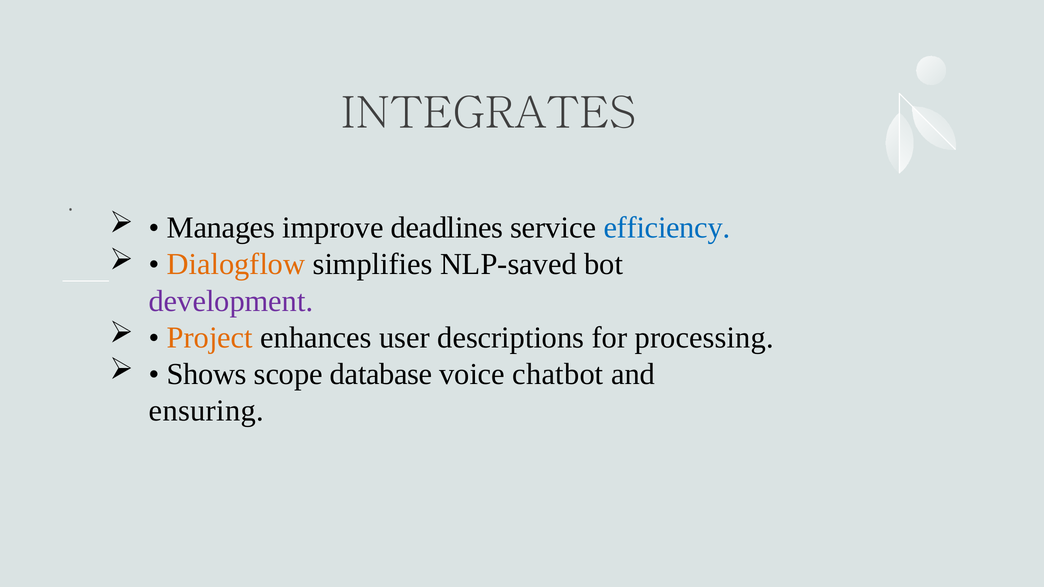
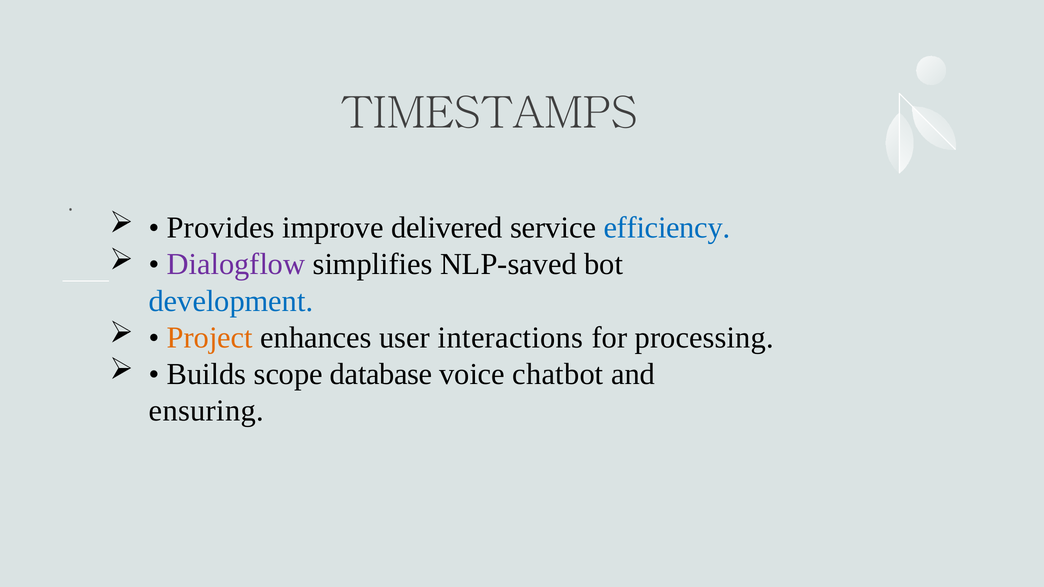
INTEGRATES: INTEGRATES -> TIMESTAMPS (489, 113)
Manages: Manages -> Provides (221, 228)
deadlines: deadlines -> delivered (447, 228)
Dialogflow colour: orange -> purple (236, 265)
development colour: purple -> blue (231, 301)
descriptions: descriptions -> interactions (511, 338)
Shows: Shows -> Builds (206, 374)
